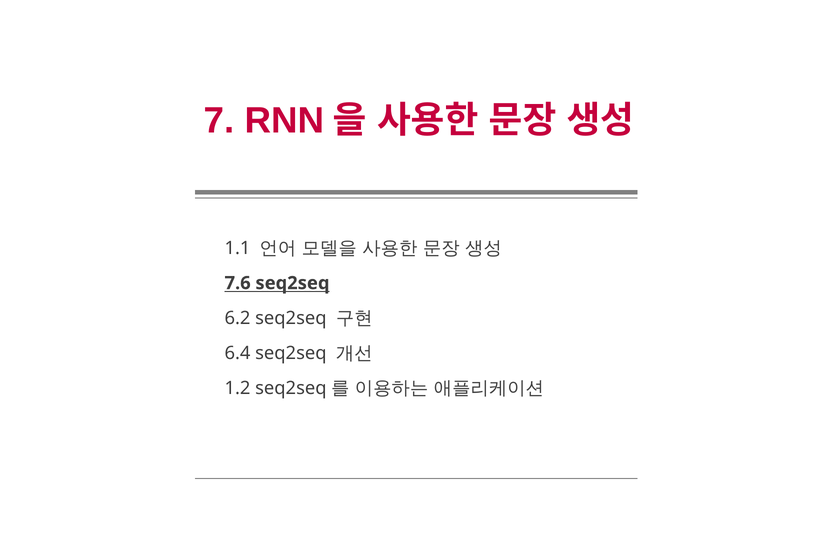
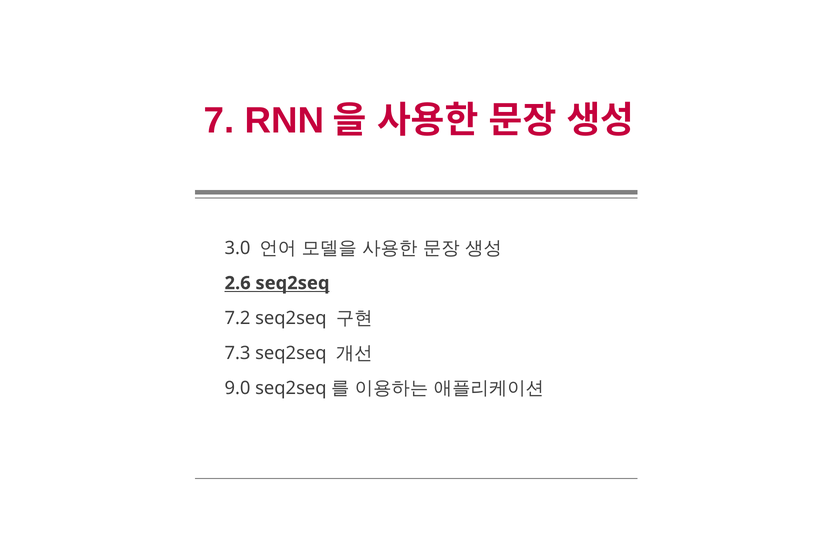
1.1: 1.1 -> 3.0 (238, 248)
7.6: 7.6 -> 2.6 (238, 283)
6.2: 6.2 -> 7.2 (238, 318)
6.4: 6.4 -> 7.3 (238, 353)
1.2: 1.2 -> 9.0 (238, 388)
